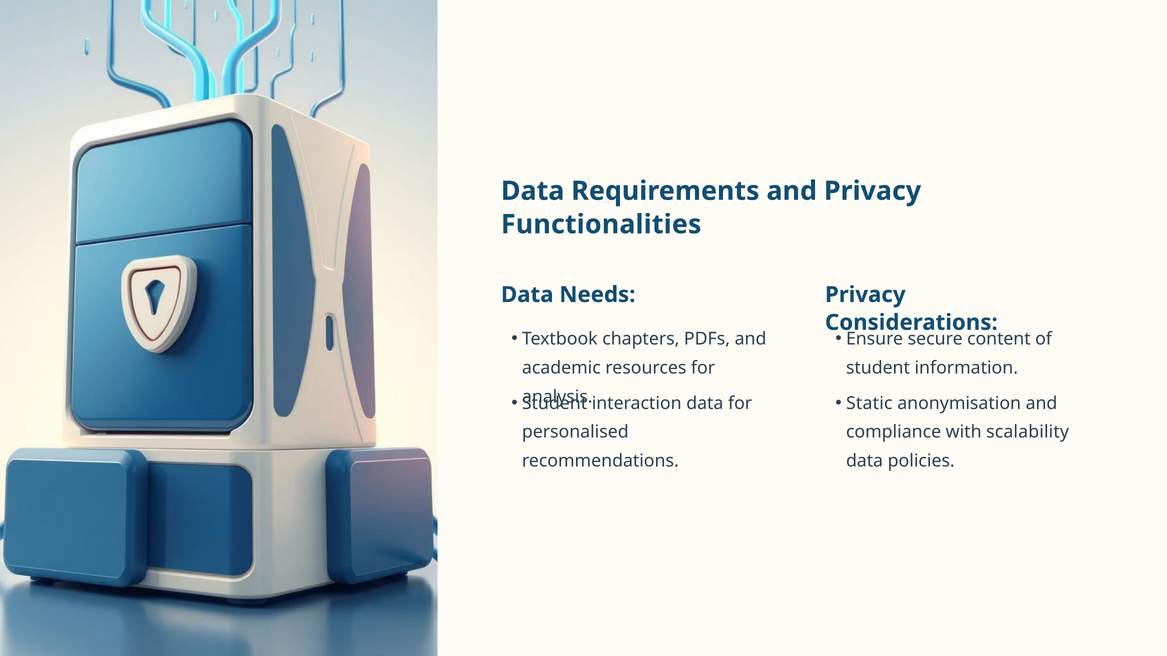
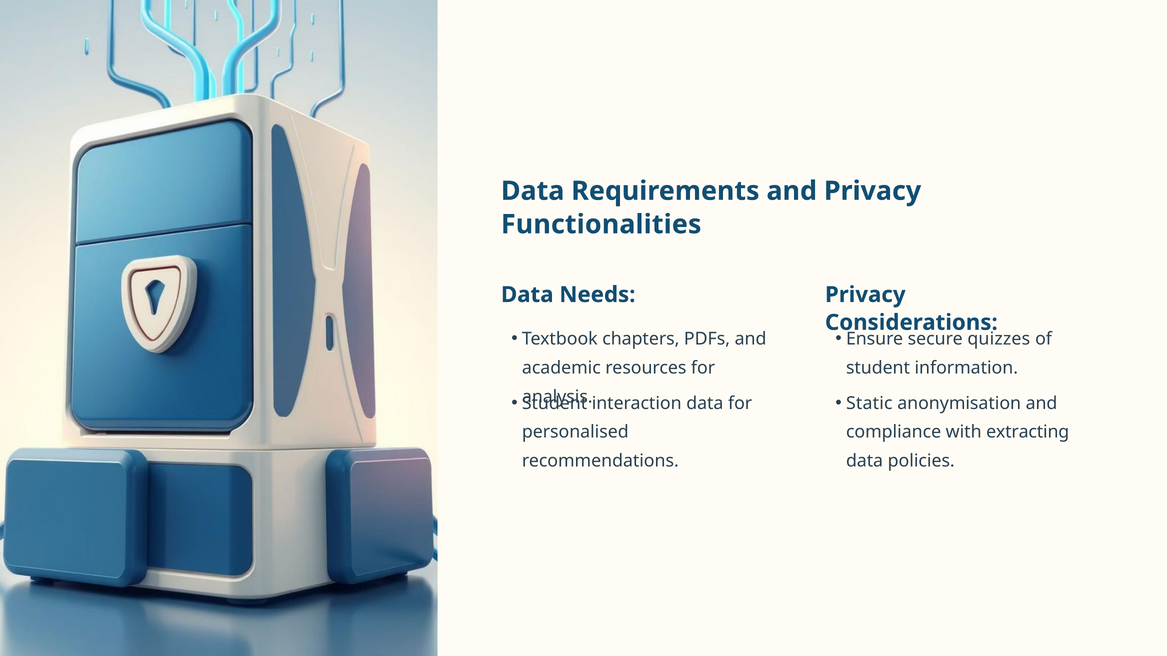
content: content -> quizzes (999, 339)
scalability: scalability -> extracting (1028, 432)
